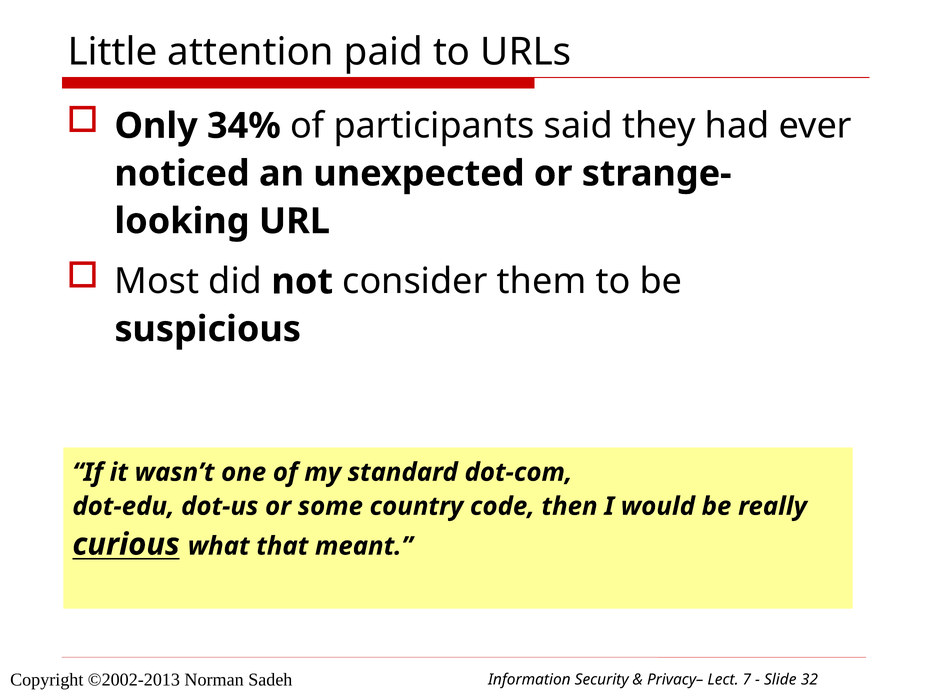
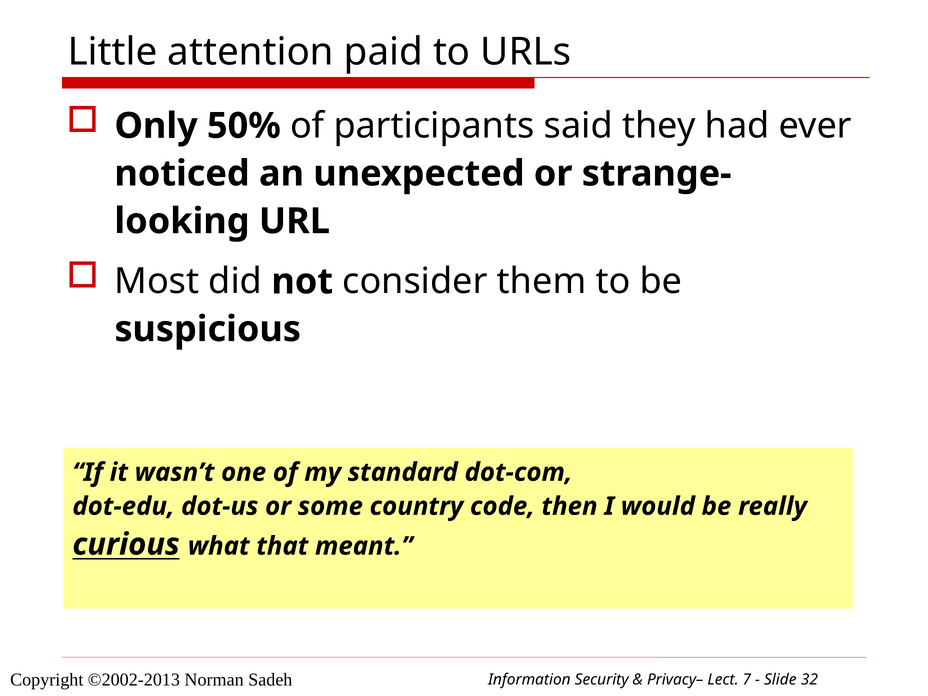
34%: 34% -> 50% (244, 126)
